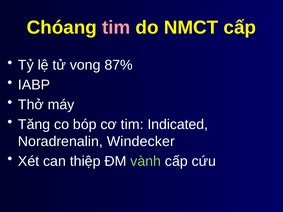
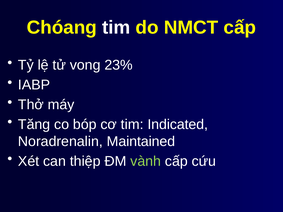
tim colour: pink -> white (116, 28)
87%: 87% -> 23% (119, 65)
Windecker: Windecker -> Maintained (141, 142)
